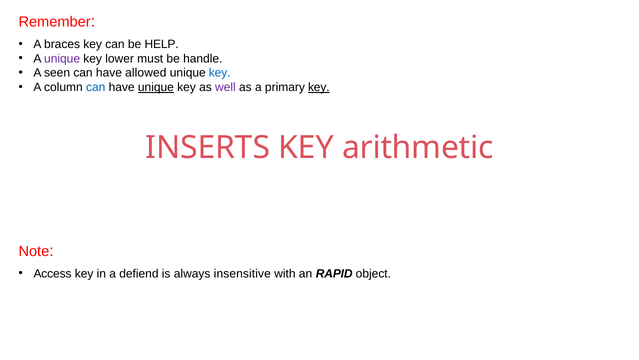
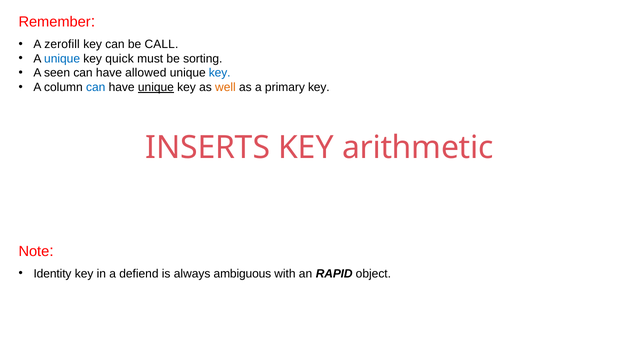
braces: braces -> zerofill (62, 44)
HELP: HELP -> CALL (161, 44)
unique colour: purple -> blue (62, 59)
lower: lower -> quick (120, 59)
handle: handle -> sorting (203, 59)
well colour: purple -> orange (225, 87)
key underline: present -> none (319, 87)
Access: Access -> Identity (52, 273)
insensitive: insensitive -> ambiguous (242, 273)
